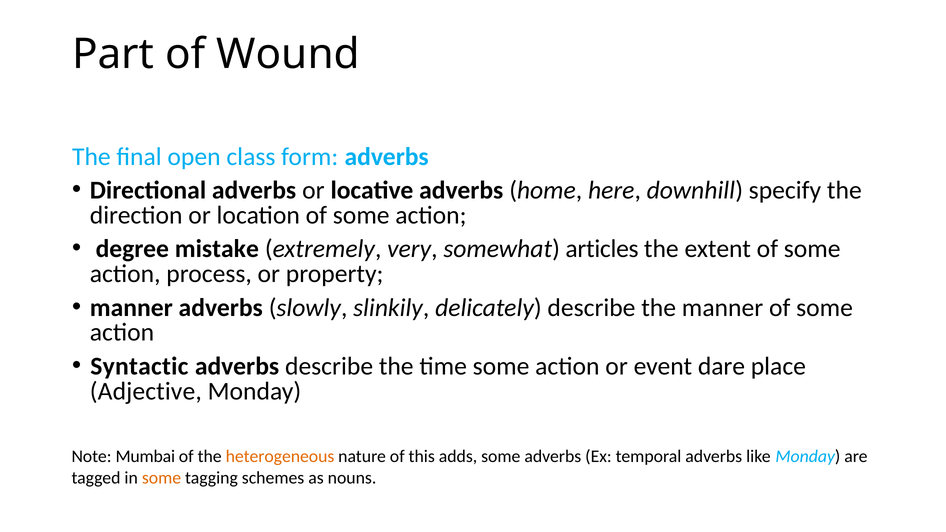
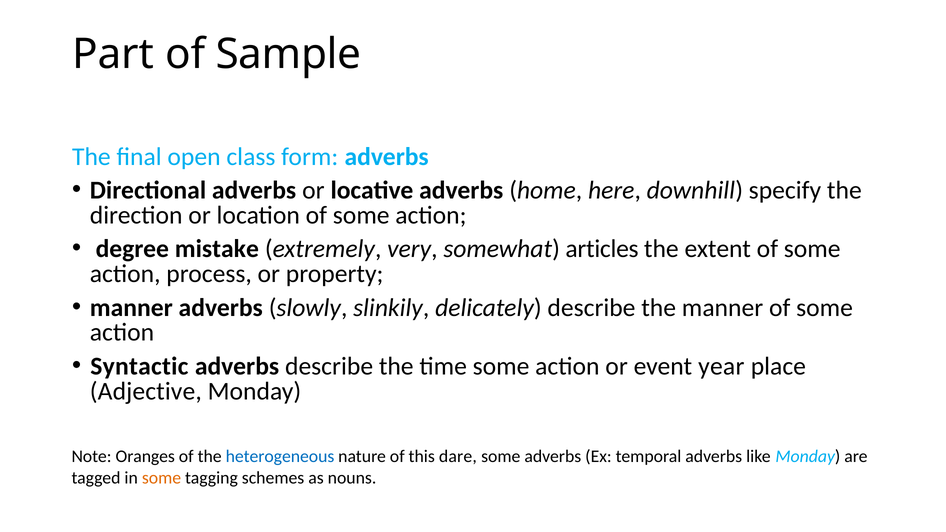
Wound: Wound -> Sample (288, 54)
dare: dare -> year (721, 366)
Mumbai: Mumbai -> Oranges (145, 457)
heterogeneous colour: orange -> blue (280, 457)
adds: adds -> dare (458, 457)
